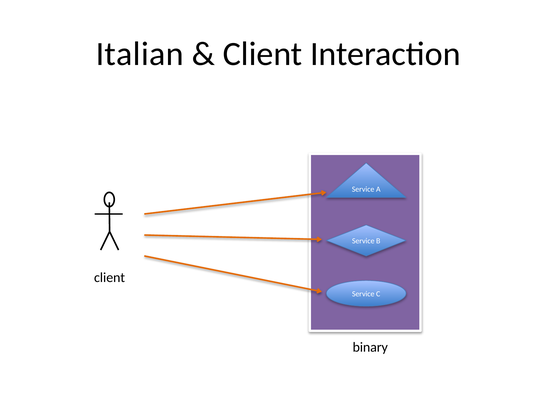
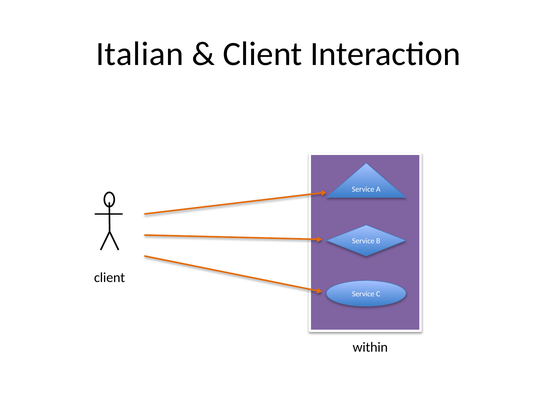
binary: binary -> within (370, 348)
